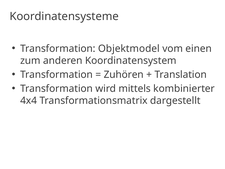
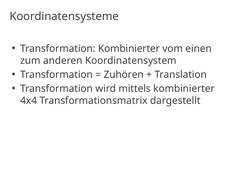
Transformation Objektmodel: Objektmodel -> Kombinierter (129, 48)
